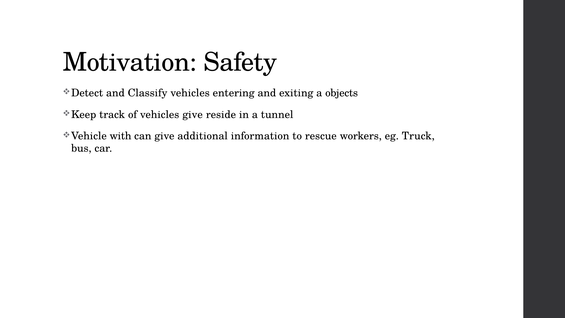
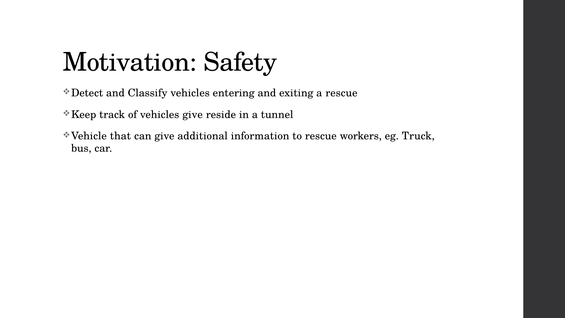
a objects: objects -> rescue (342, 93)
with: with -> that (120, 136)
